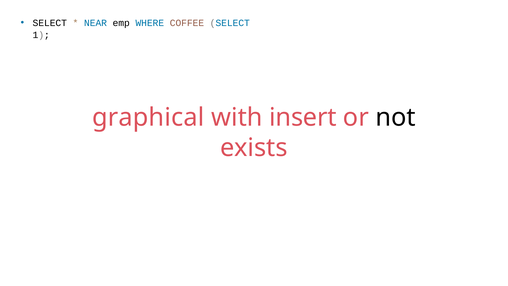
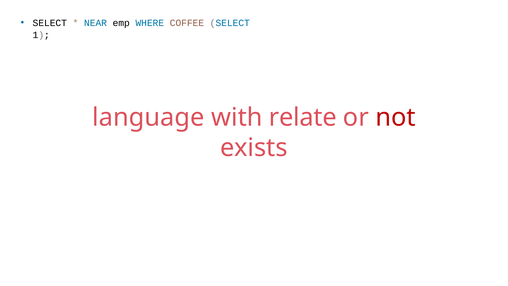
graphical: graphical -> language (148, 117)
insert: insert -> relate (303, 117)
not colour: black -> red (396, 117)
